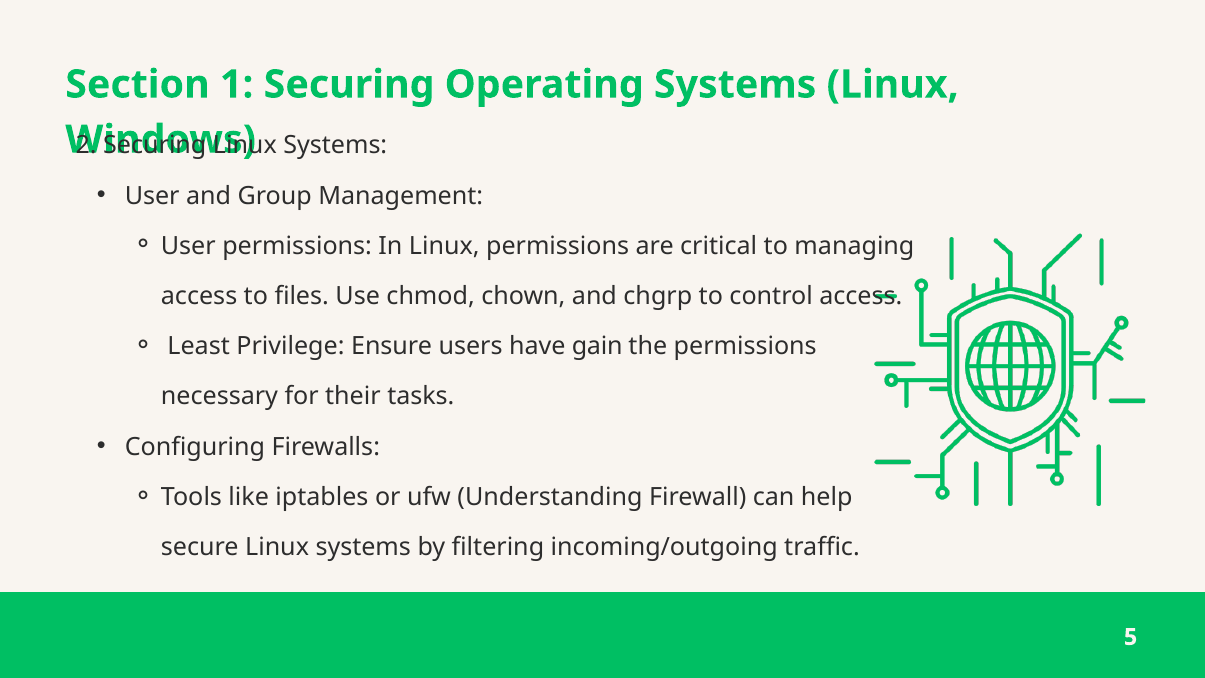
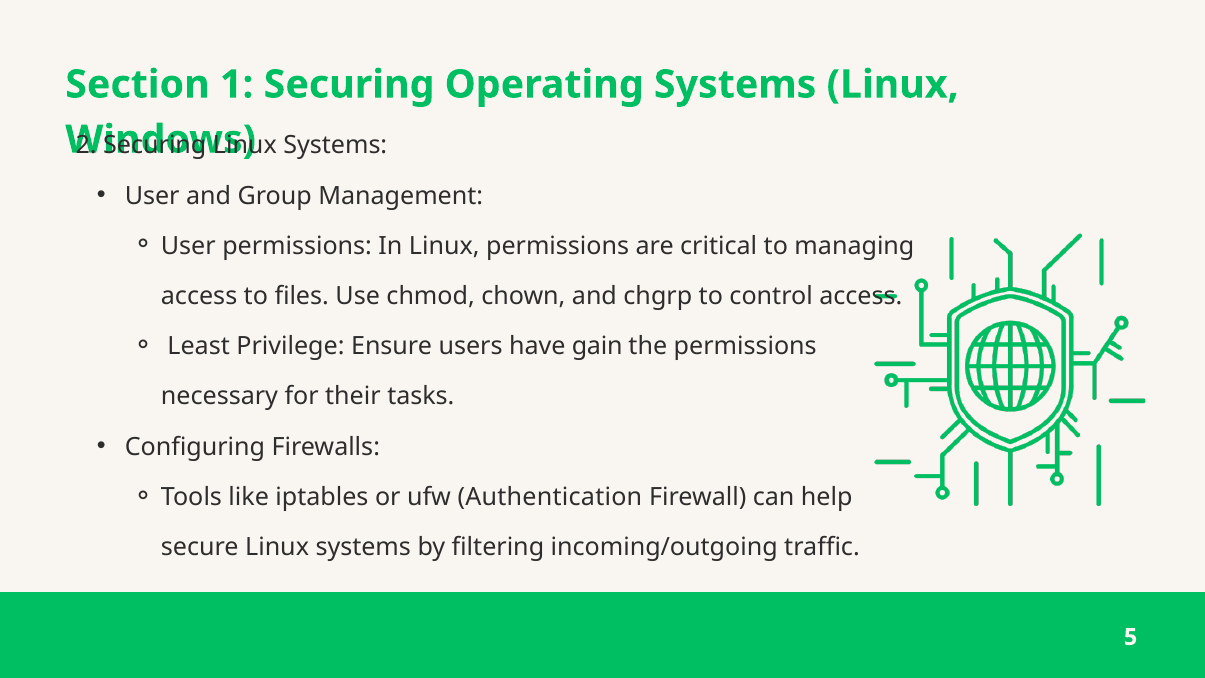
Understanding: Understanding -> Authentication (550, 497)
